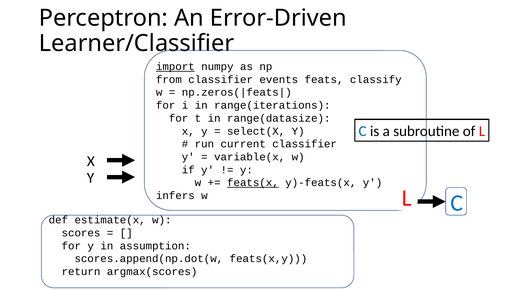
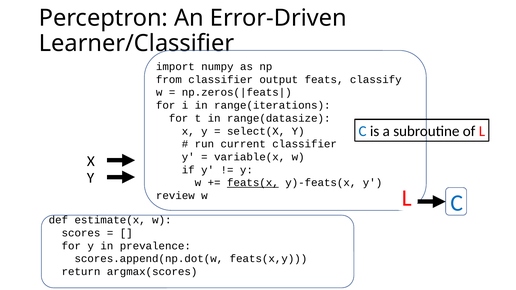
import underline: present -> none (175, 67)
events: events -> output (279, 80)
infers: infers -> review (175, 196)
assumption: assumption -> prevalence (155, 246)
